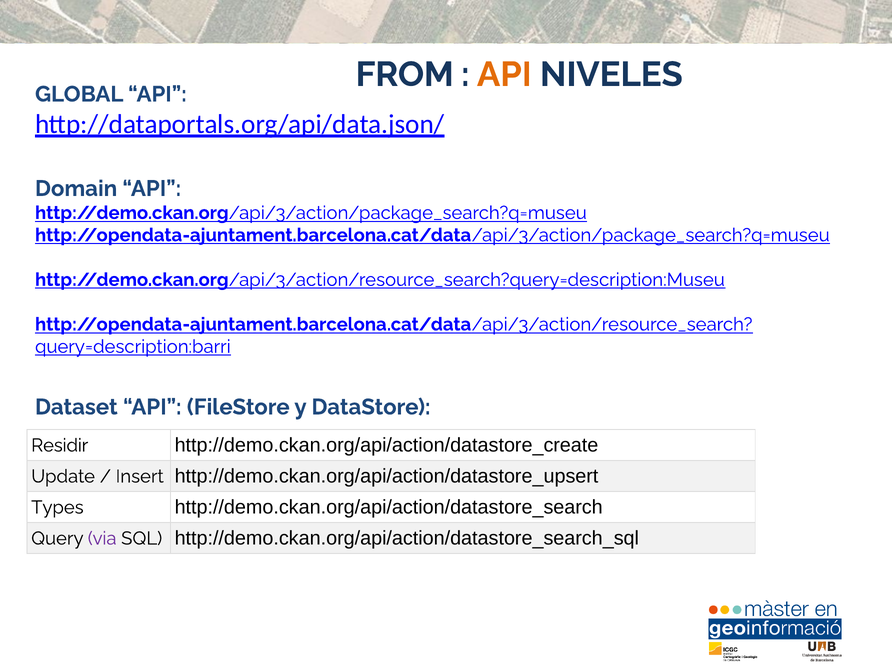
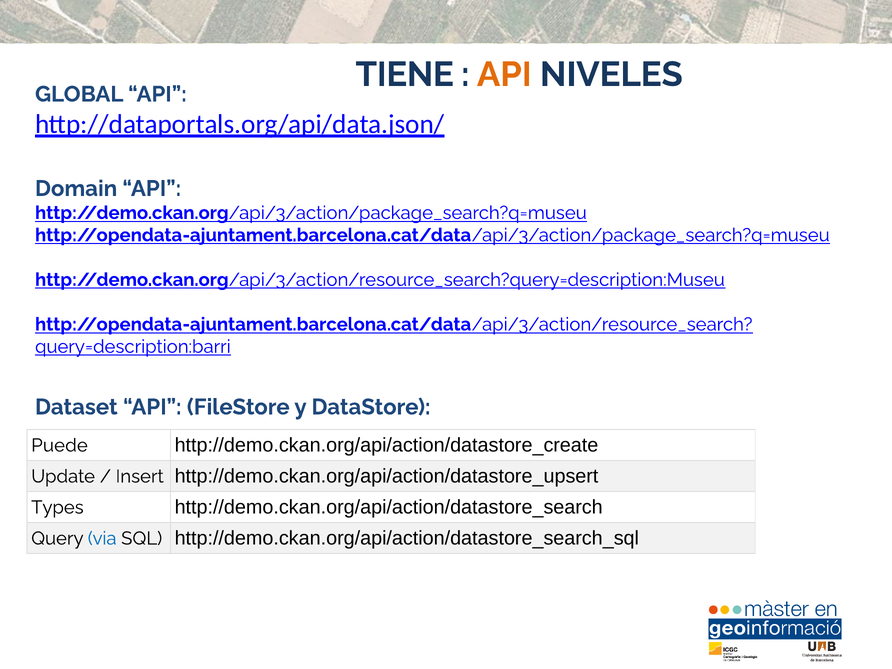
FROM: FROM -> TIENE (405, 74)
Residir: Residir -> Puede (59, 445)
via colour: purple -> blue (102, 538)
